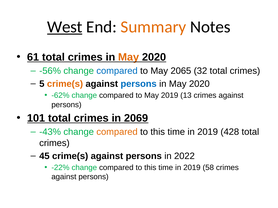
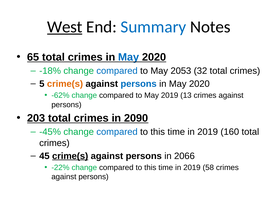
Summary colour: orange -> blue (153, 27)
61: 61 -> 65 (33, 57)
May colour: orange -> blue (129, 57)
-56%: -56% -> -18% (50, 71)
2065: 2065 -> 2053 (181, 71)
101: 101 -> 203 (36, 118)
2069: 2069 -> 2090 (136, 118)
-43%: -43% -> -45% (50, 132)
compared colour: orange -> blue (117, 132)
428: 428 -> 160 (230, 132)
crime(s underline: none -> present (70, 156)
2022: 2022 -> 2066 (184, 156)
